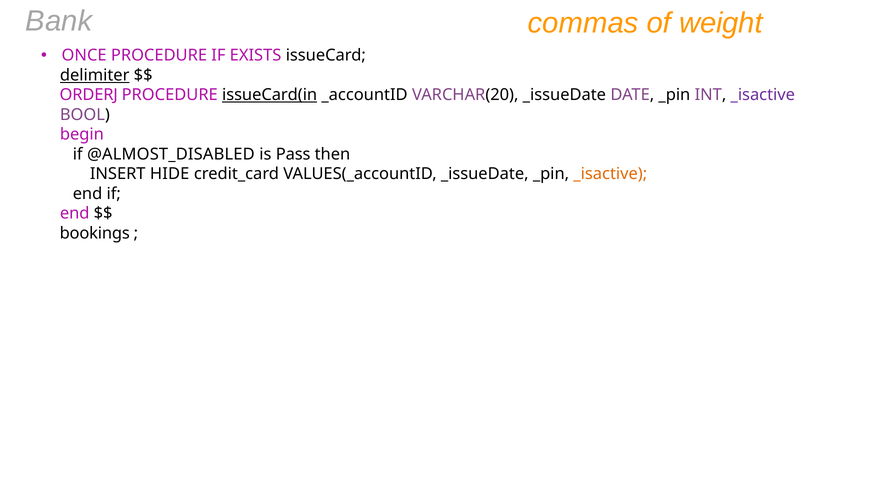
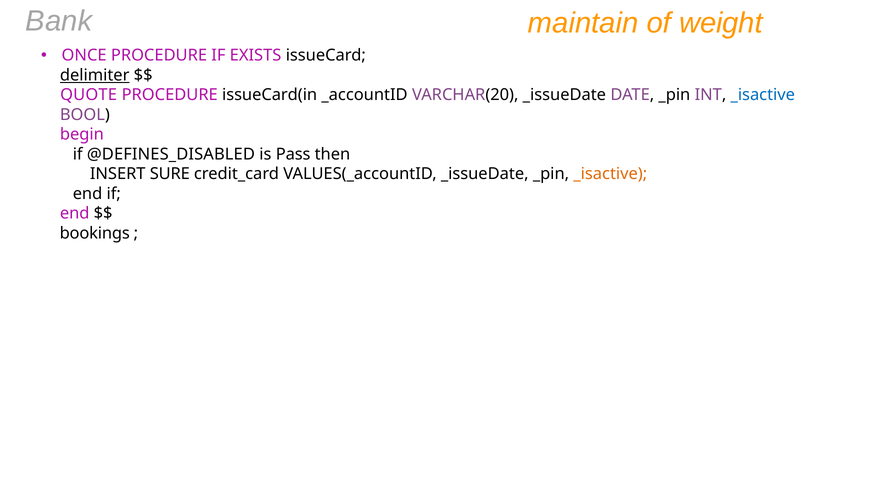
commas: commas -> maintain (583, 23)
ORDERJ: ORDERJ -> QUOTE (89, 95)
issueCard(in underline: present -> none (270, 95)
_isactive colour: purple -> blue (763, 95)
@ALMOST_DISABLED: @ALMOST_DISABLED -> @DEFINES_DISABLED (171, 154)
HIDE: HIDE -> SURE (170, 174)
